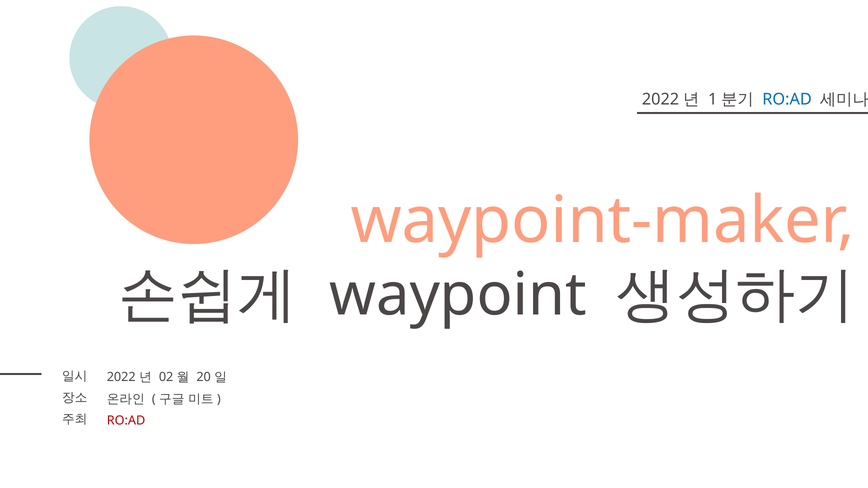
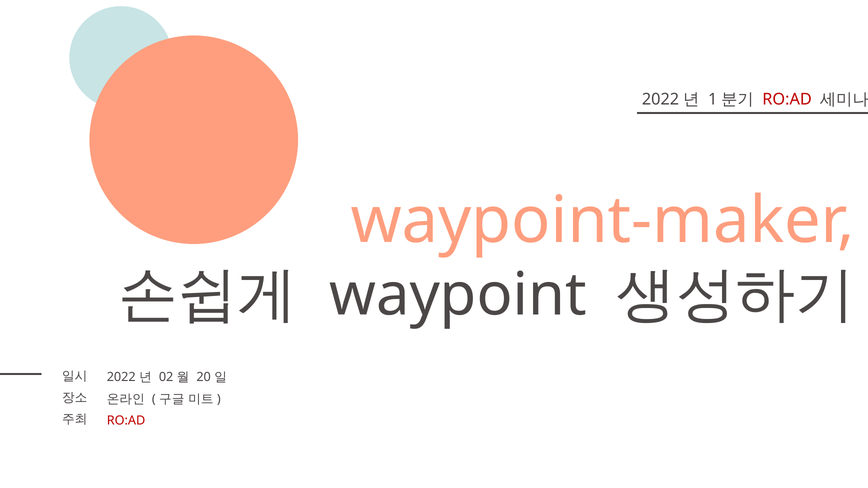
RO:AD colour: blue -> red (787, 99)
